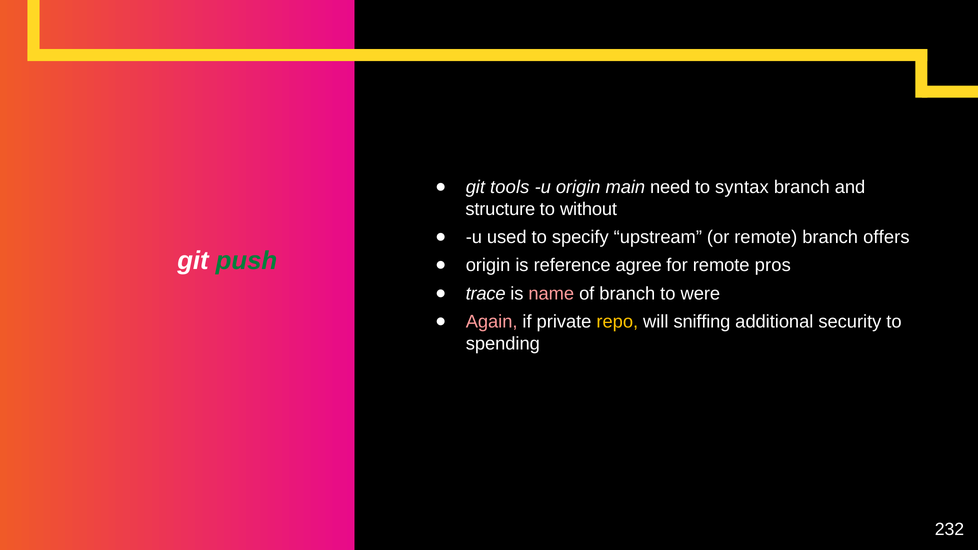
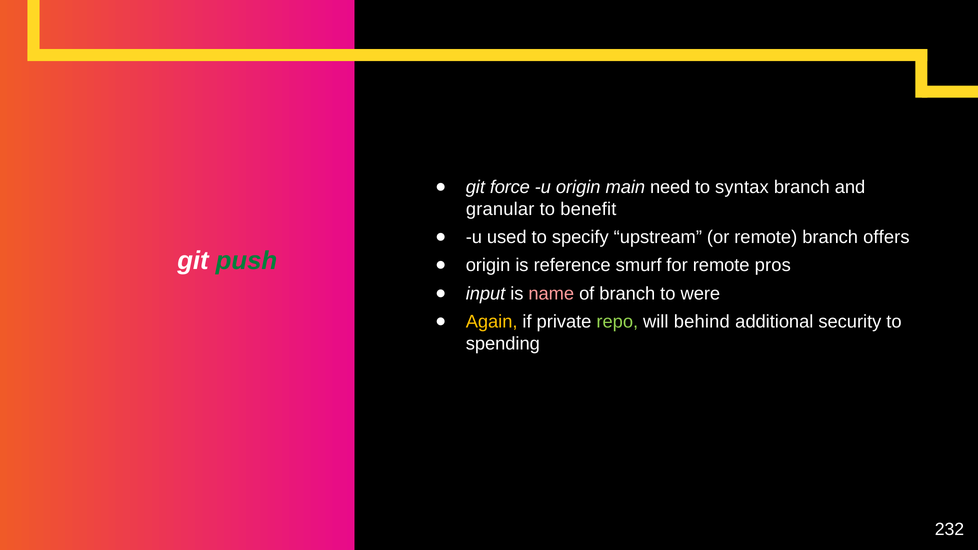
tools: tools -> force (510, 187)
structure: structure -> granular (500, 209)
without: without -> benefit (588, 209)
agree: agree -> smurf (639, 266)
trace: trace -> input (486, 294)
Again colour: pink -> yellow (492, 322)
repo colour: yellow -> light green (617, 322)
sniffing: sniffing -> behind (702, 322)
